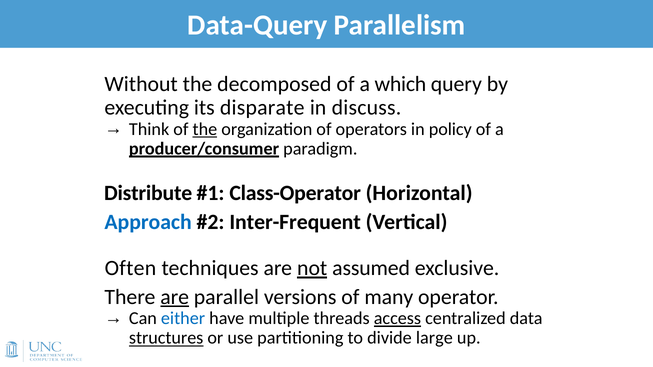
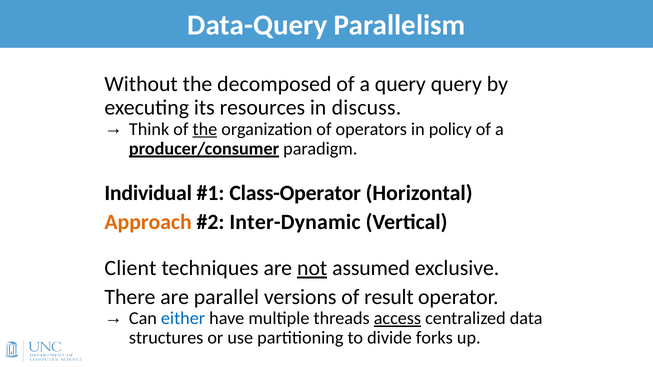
a which: which -> query (400, 84)
disparate: disparate -> resources (262, 108)
Distribute: Distribute -> Individual (148, 193)
Approach colour: blue -> orange (148, 222)
Inter-Frequent: Inter-Frequent -> Inter-Dynamic (295, 222)
Often: Often -> Client (130, 268)
are underline: present -> none (175, 297)
many: many -> result (389, 297)
structures underline: present -> none (166, 338)
large: large -> forks (434, 338)
